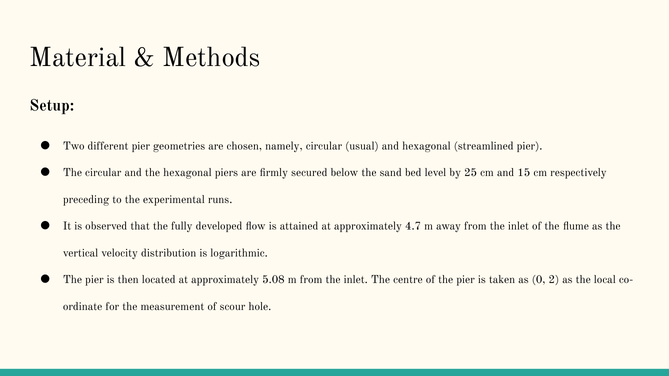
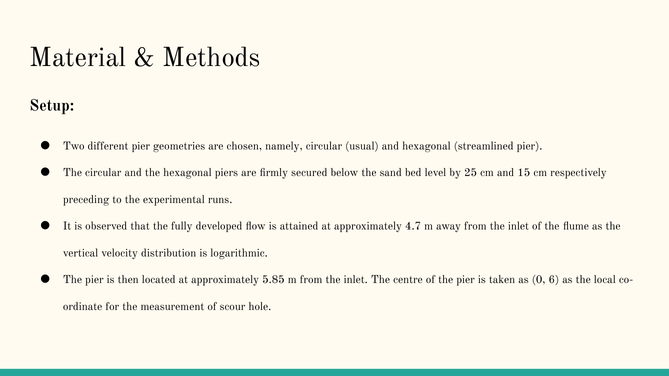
5.08: 5.08 -> 5.85 (273, 280)
2: 2 -> 6 (554, 280)
